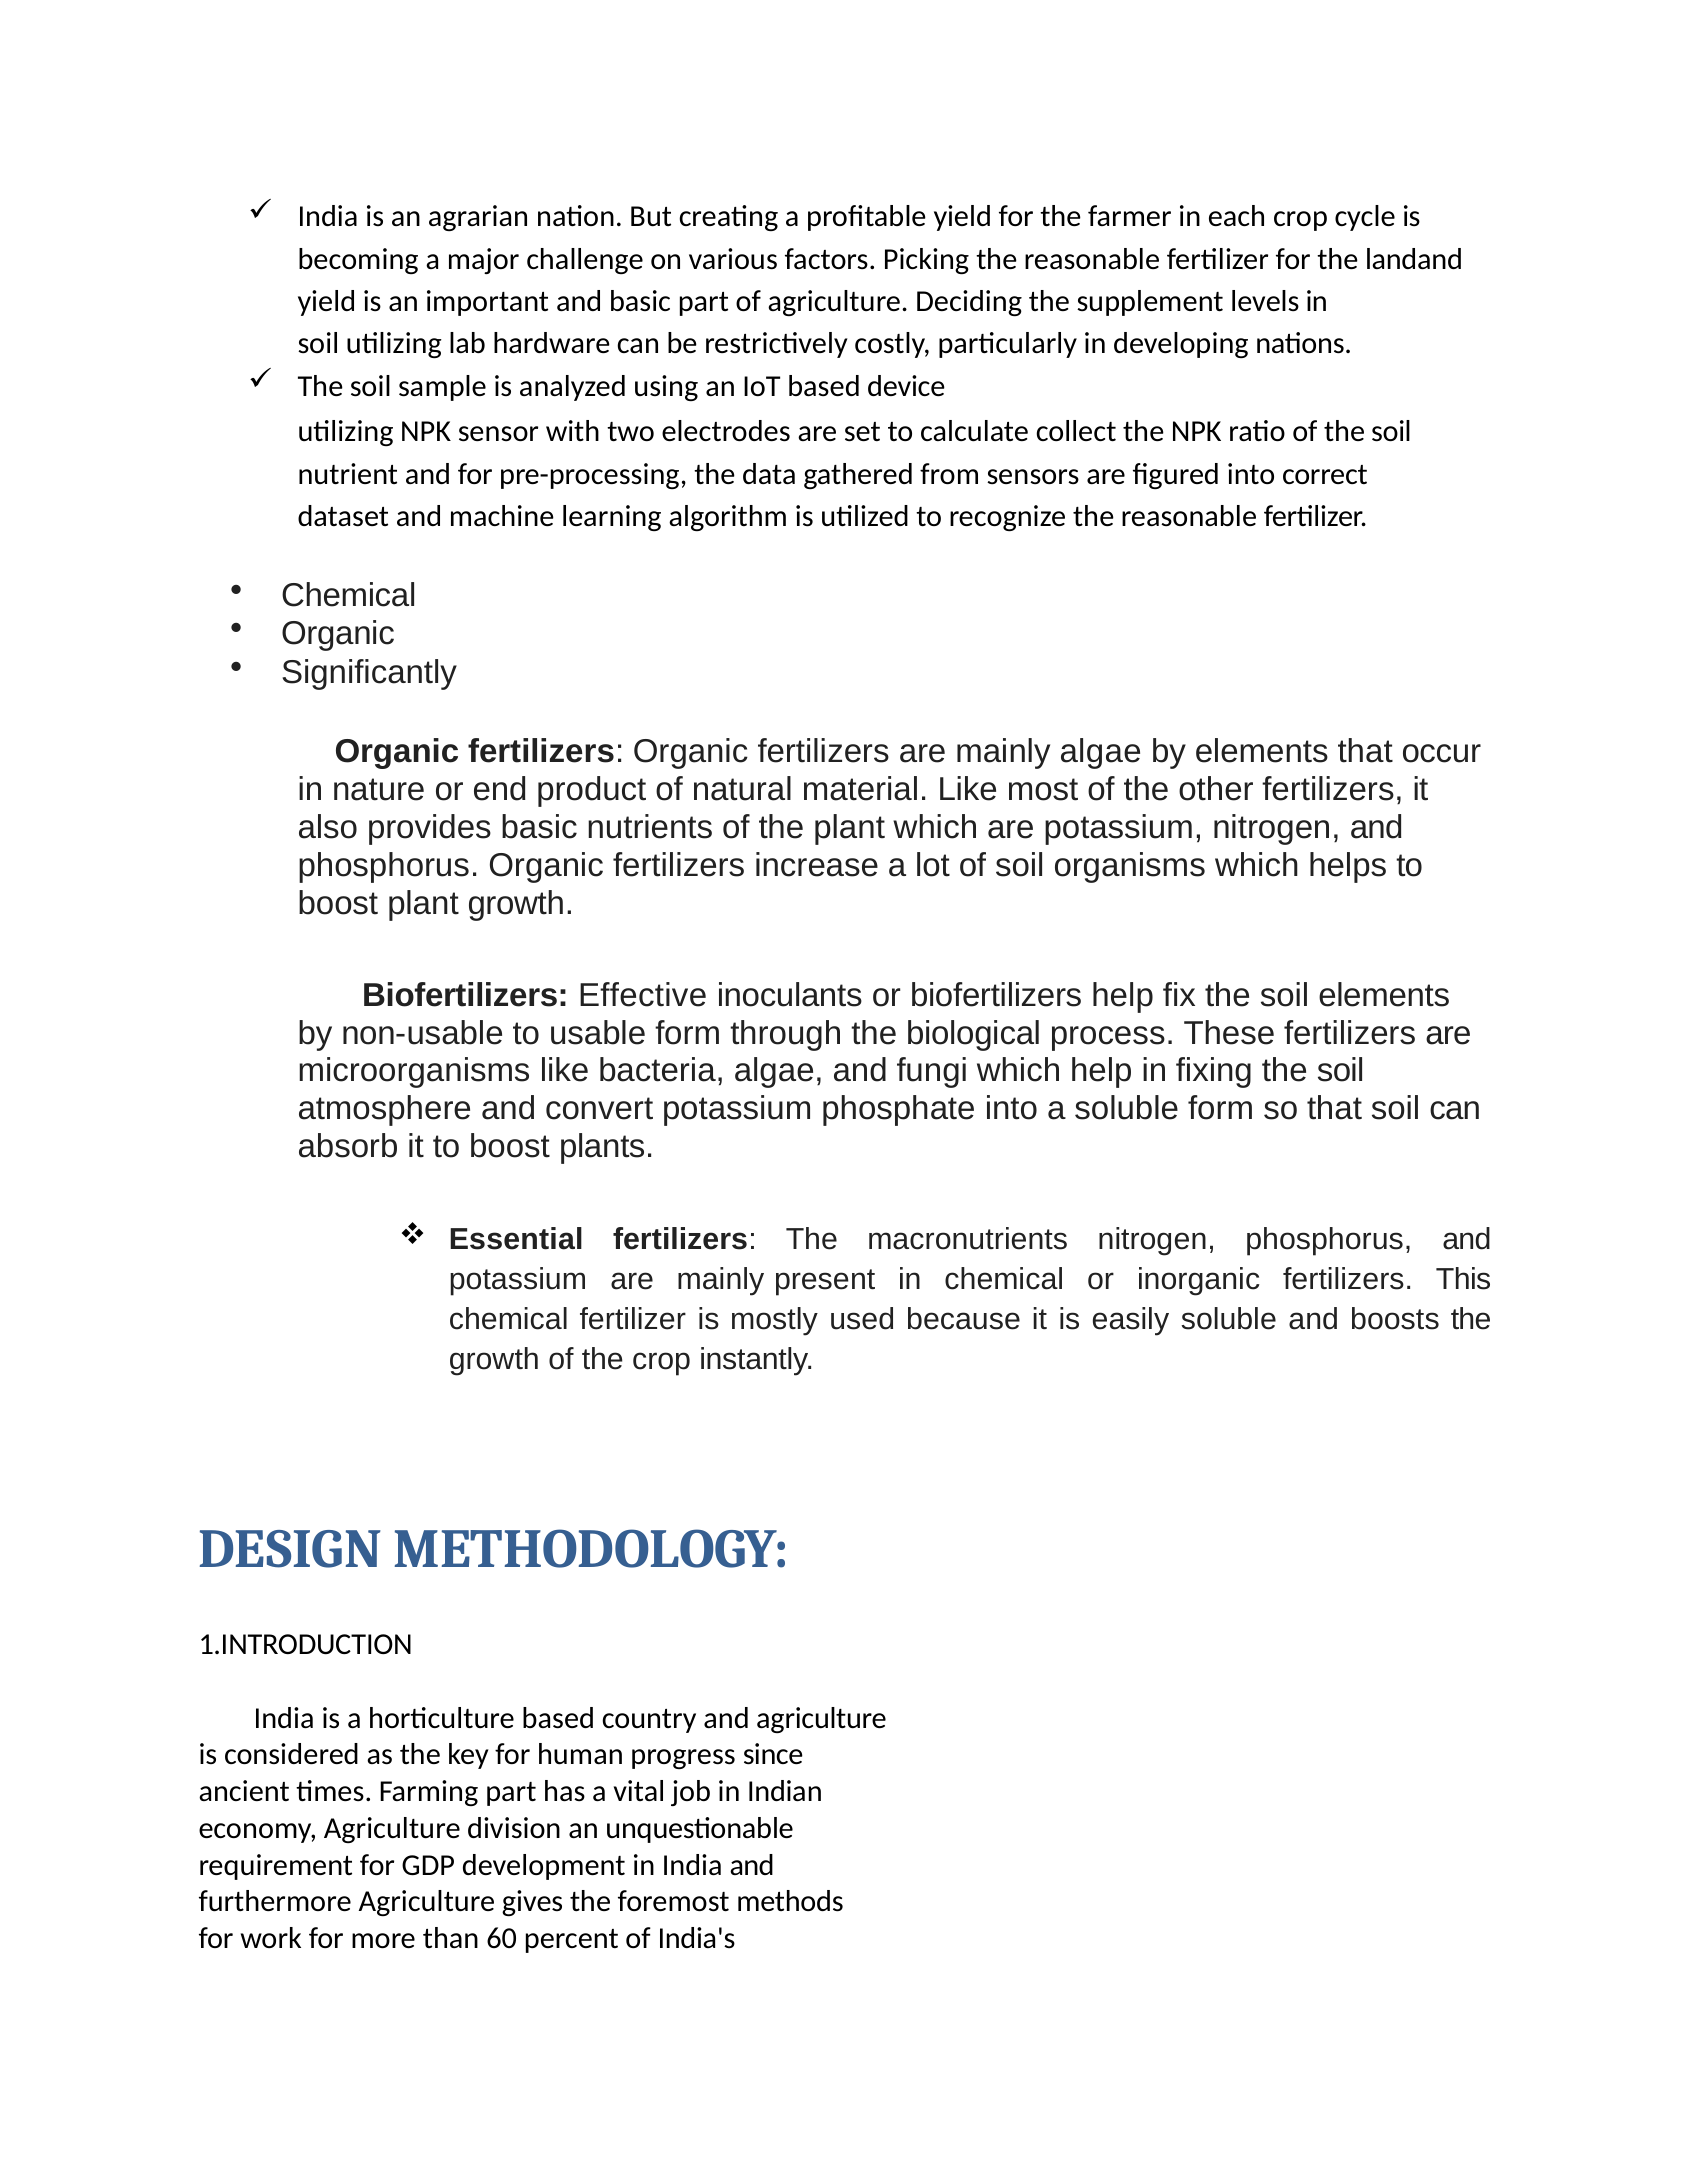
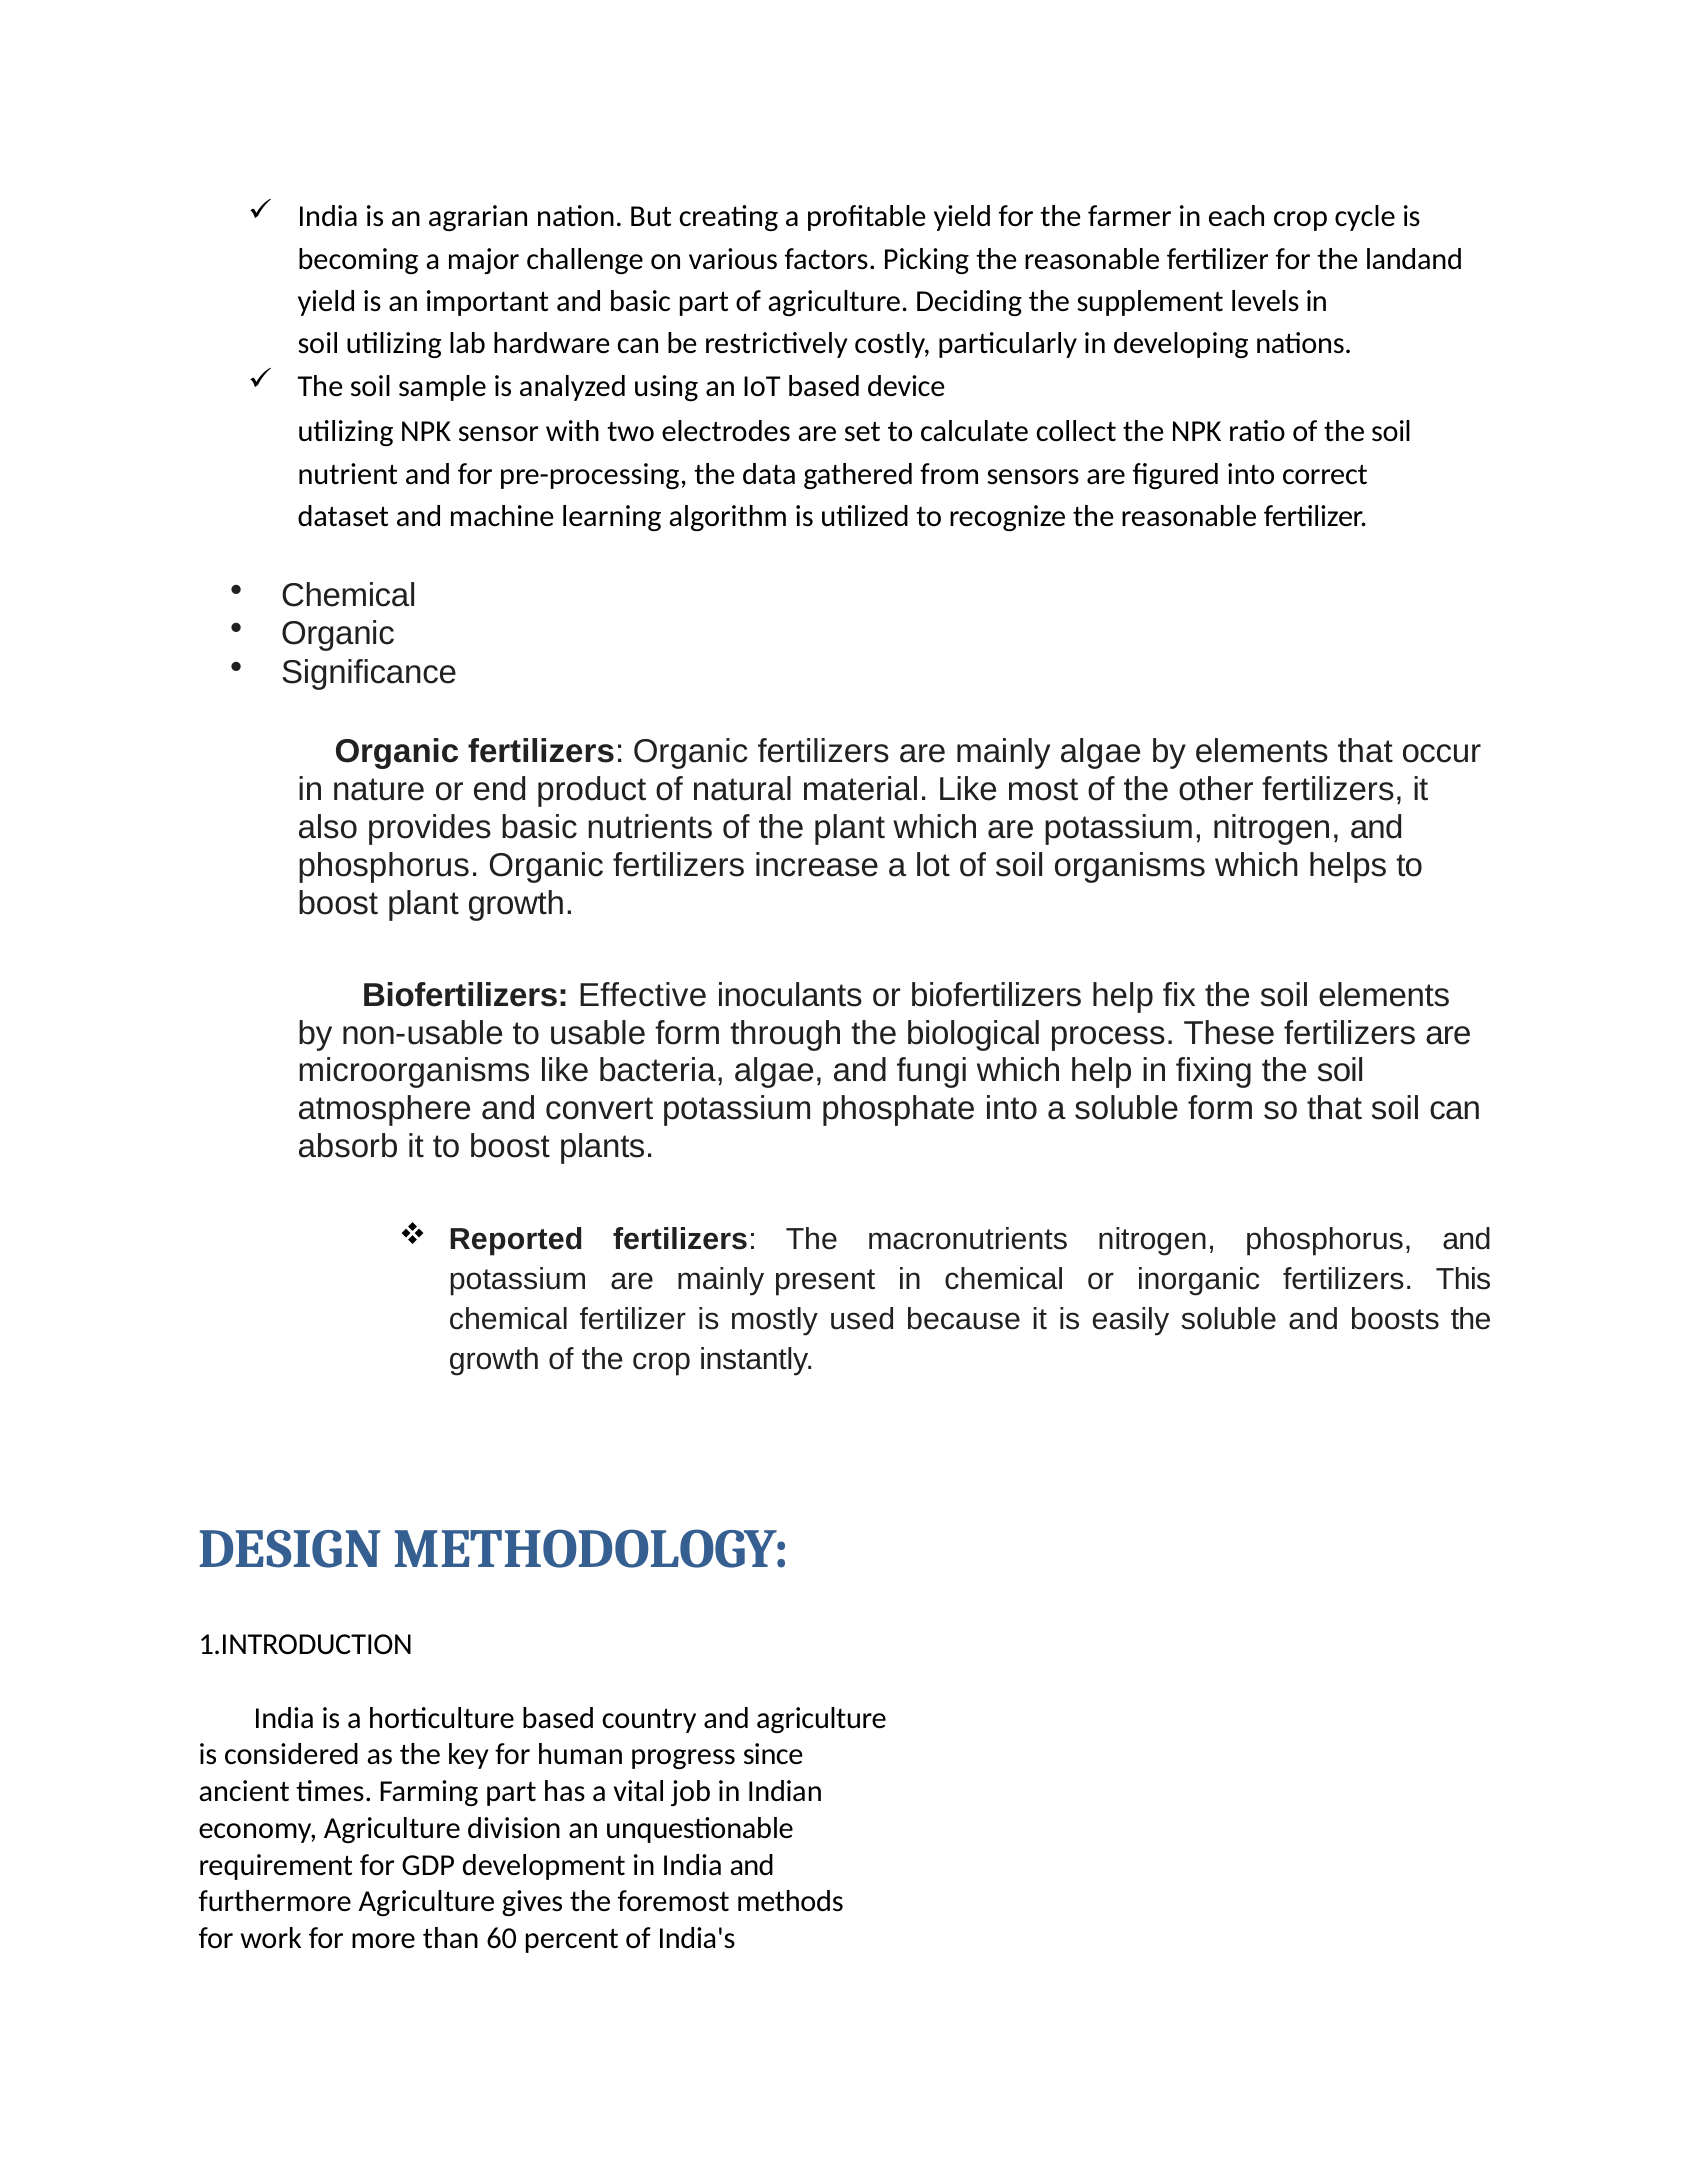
Significantly: Significantly -> Significance (369, 672)
Essential: Essential -> Reported (516, 1240)
